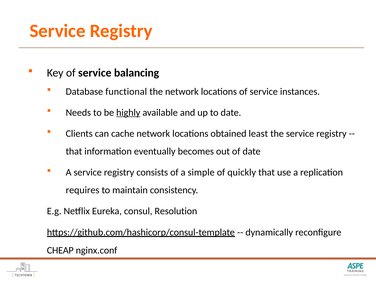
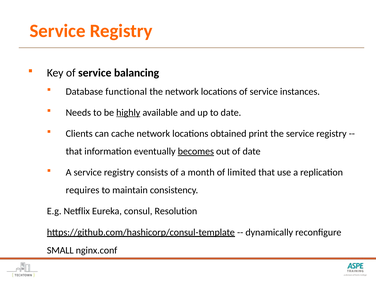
least: least -> print (258, 134)
becomes underline: none -> present (196, 151)
simple: simple -> month (201, 172)
quickly: quickly -> limited (242, 172)
CHEAP: CHEAP -> SMALL (60, 250)
